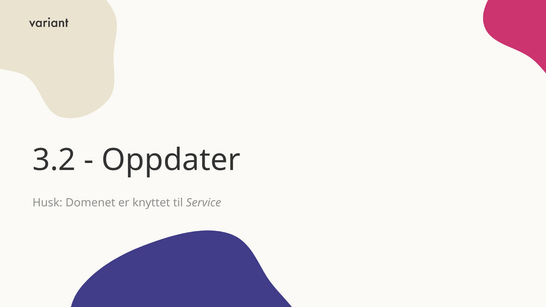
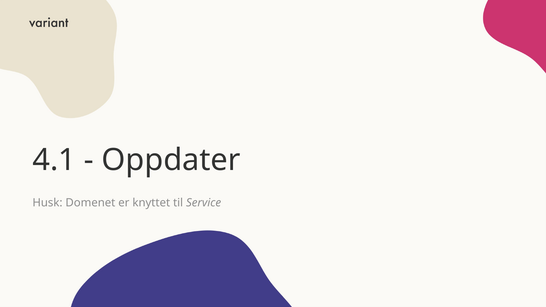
3.2: 3.2 -> 4.1 (54, 160)
